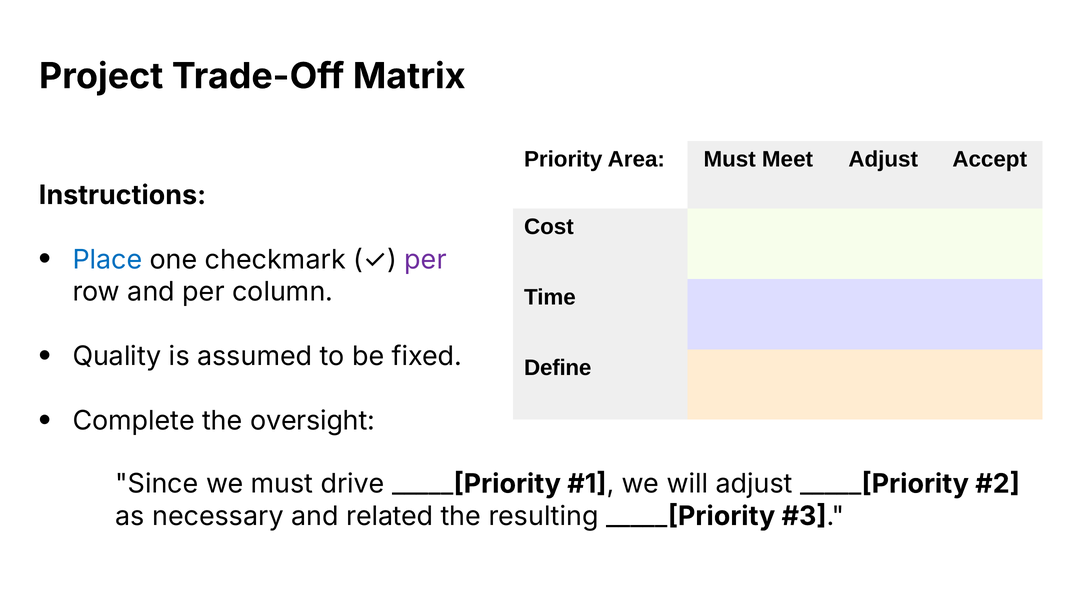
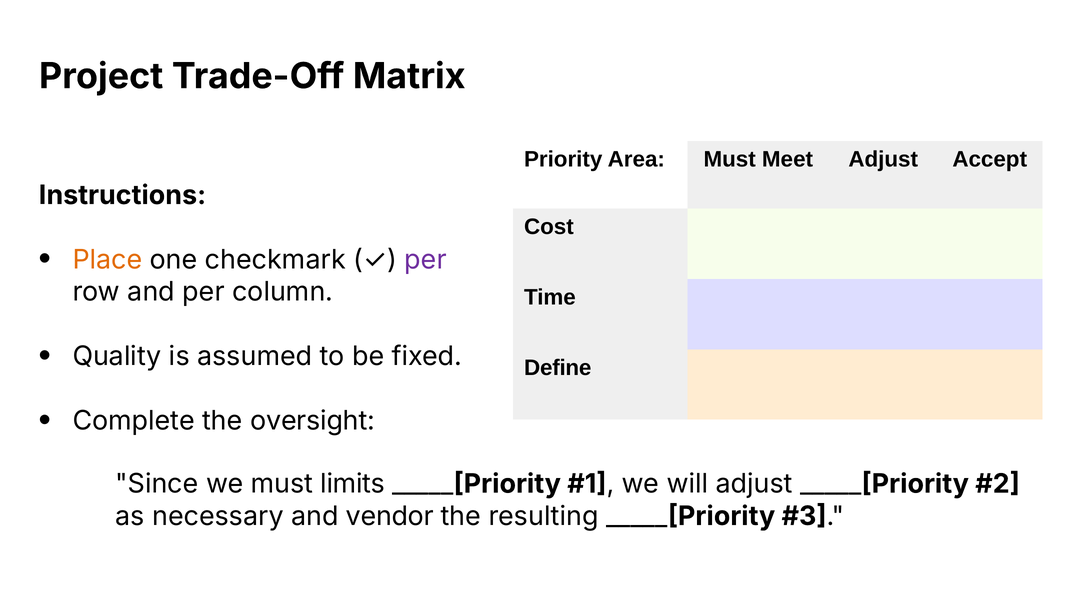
Place colour: blue -> orange (107, 260)
drive: drive -> limits (353, 484)
related: related -> vendor (390, 516)
